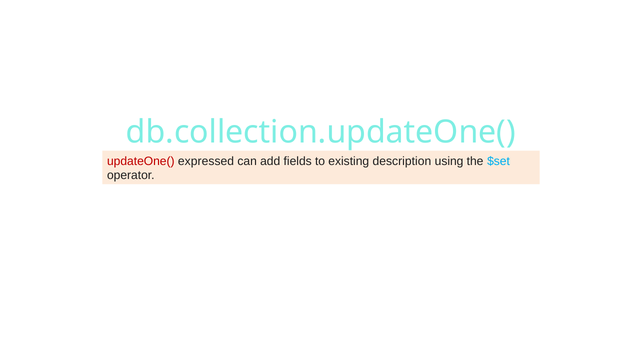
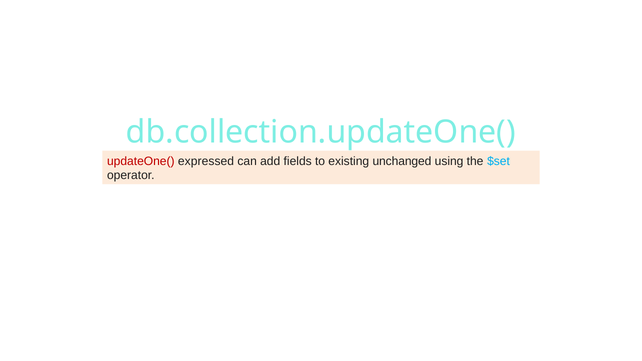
description: description -> unchanged (402, 161)
